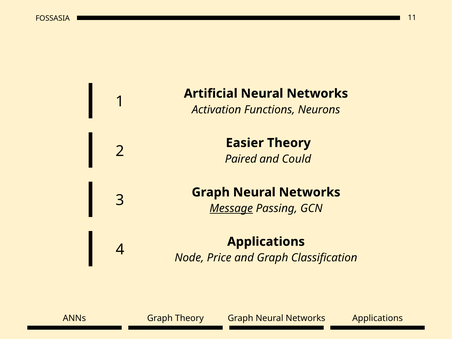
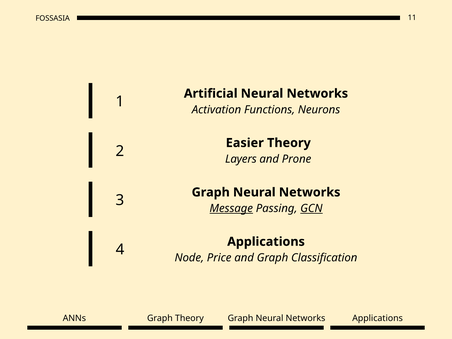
Paired: Paired -> Layers (241, 159)
Could: Could -> Prone (297, 159)
GCN underline: none -> present (311, 208)
